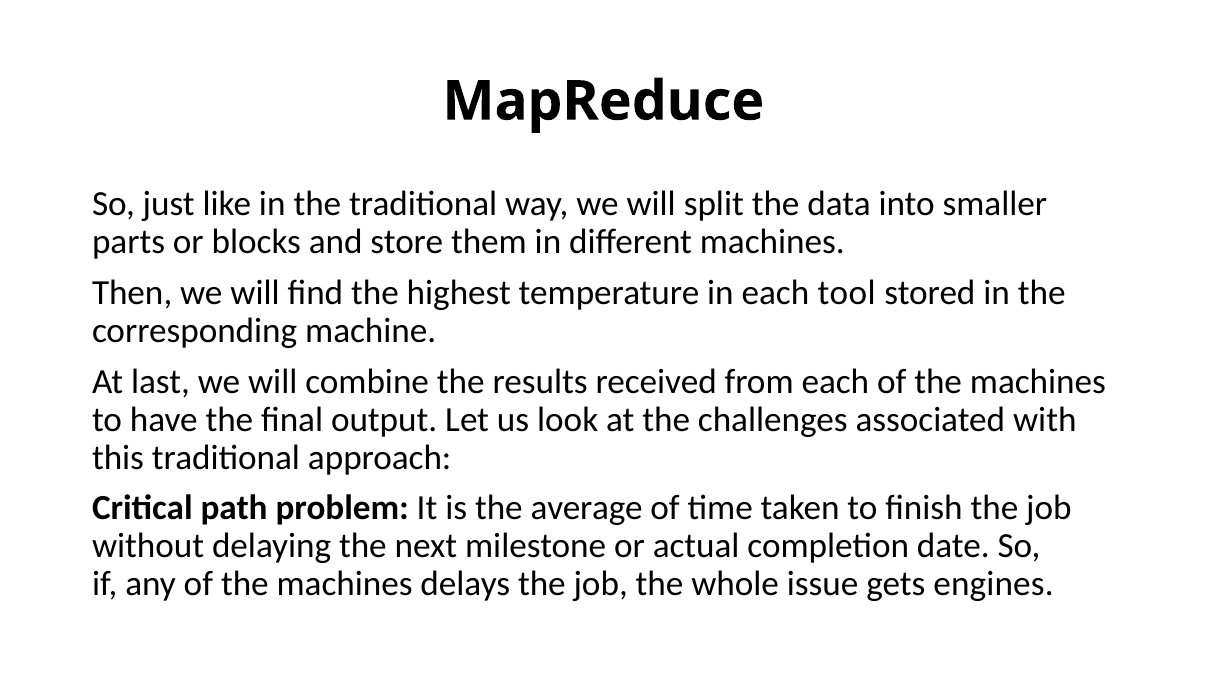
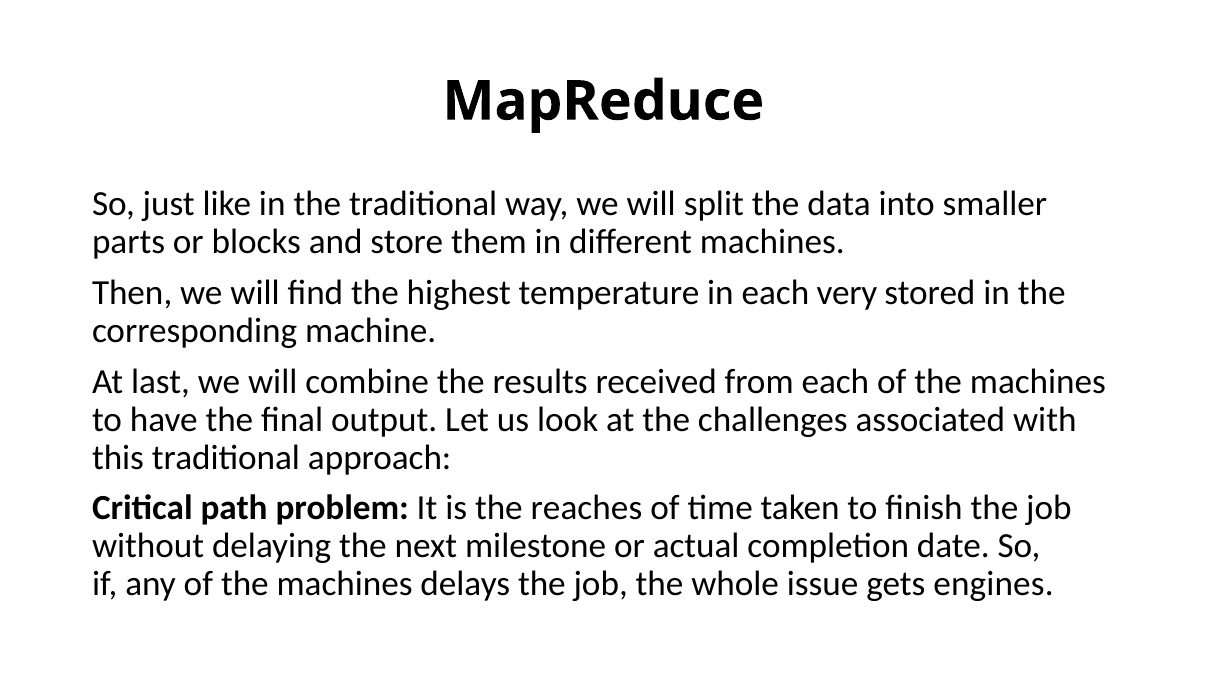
tool: tool -> very (847, 293)
average: average -> reaches (586, 508)
